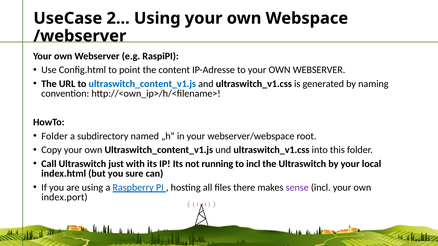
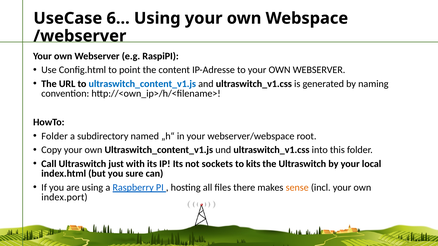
2: 2 -> 6 (118, 18)
running: running -> sockets (217, 164)
to incl: incl -> kits (253, 164)
sense colour: purple -> orange (297, 188)
